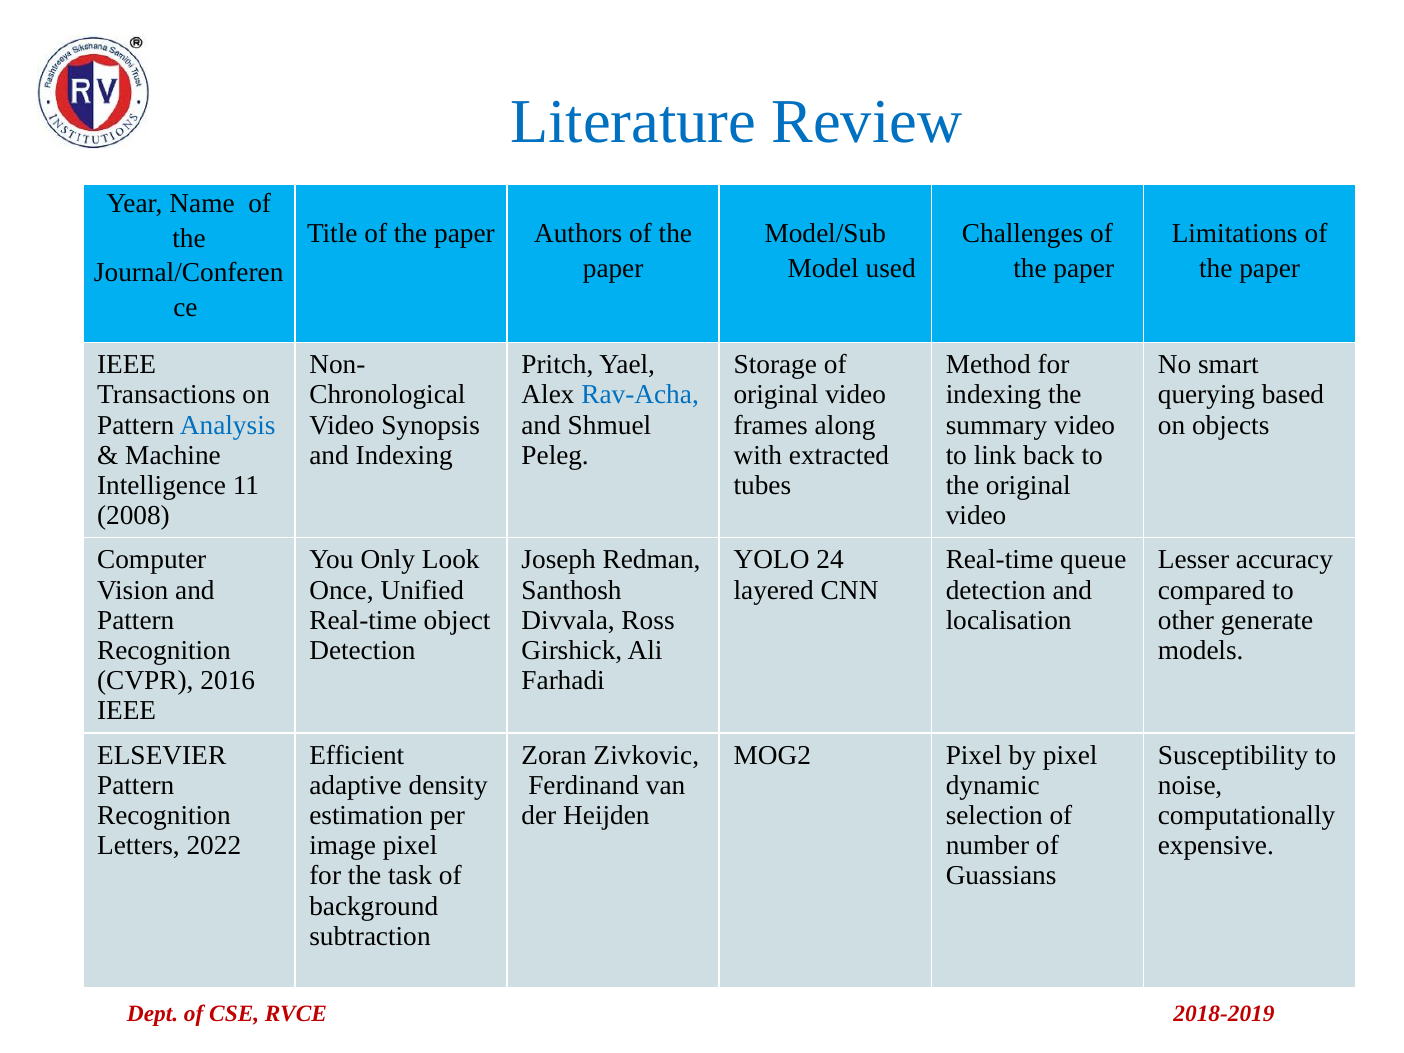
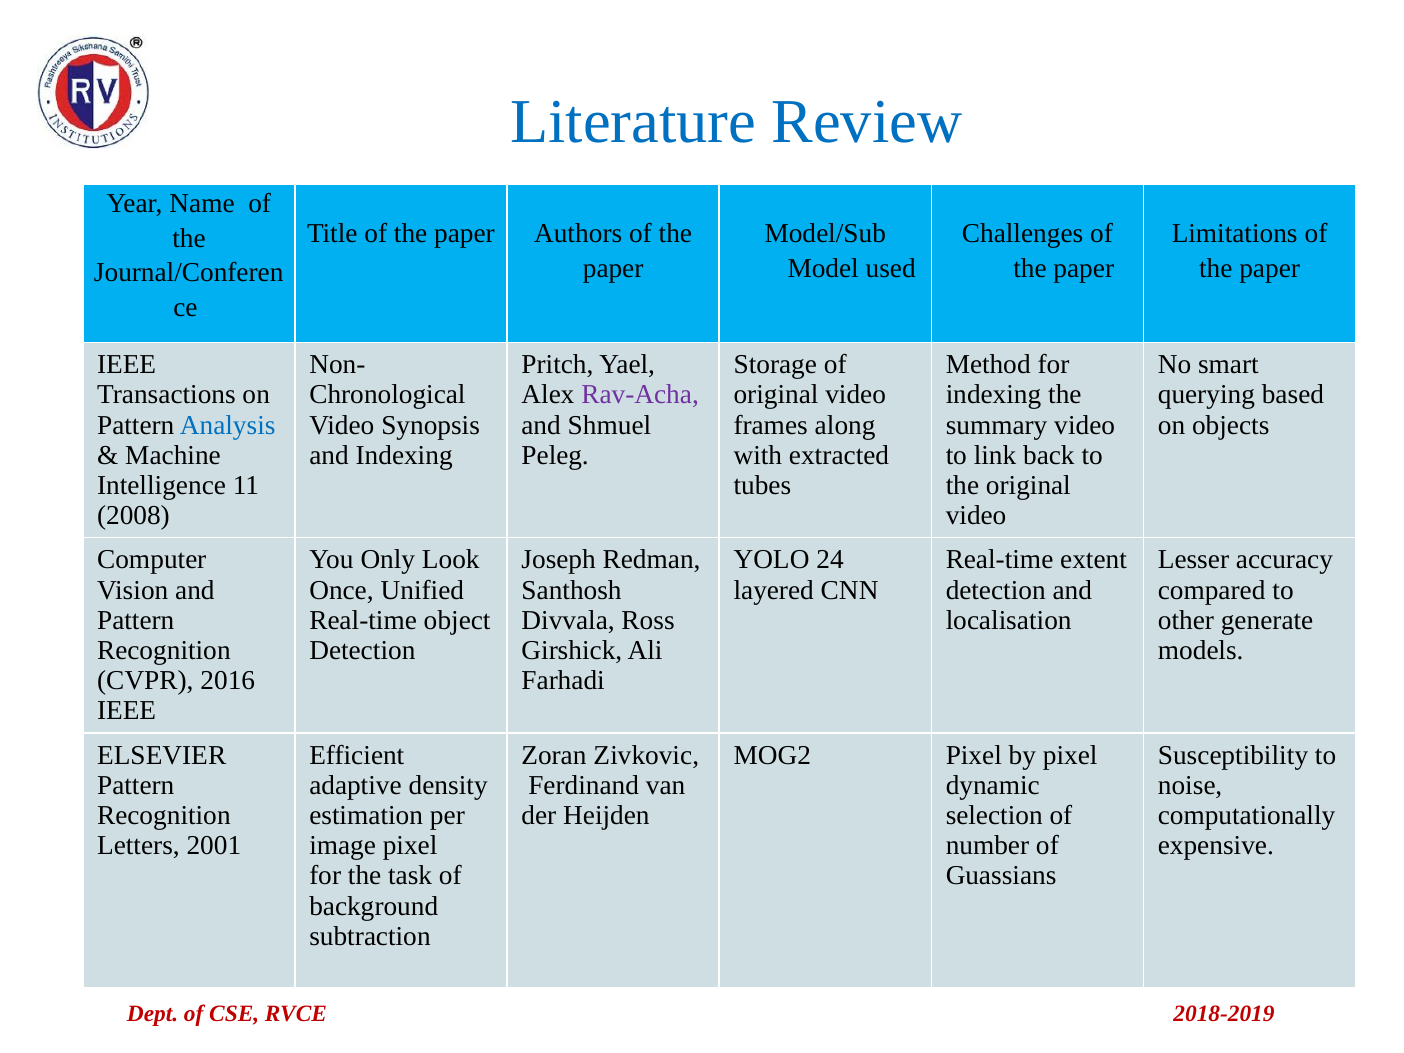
Rav-Acha colour: blue -> purple (640, 395)
queue: queue -> extent (1094, 560)
2022: 2022 -> 2001 (214, 846)
